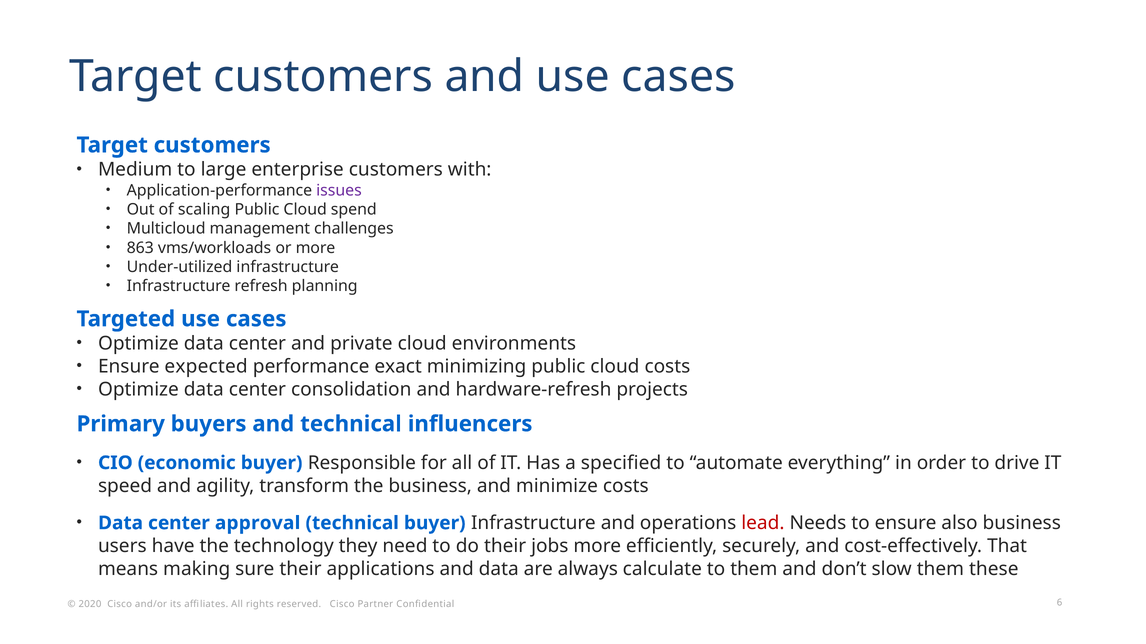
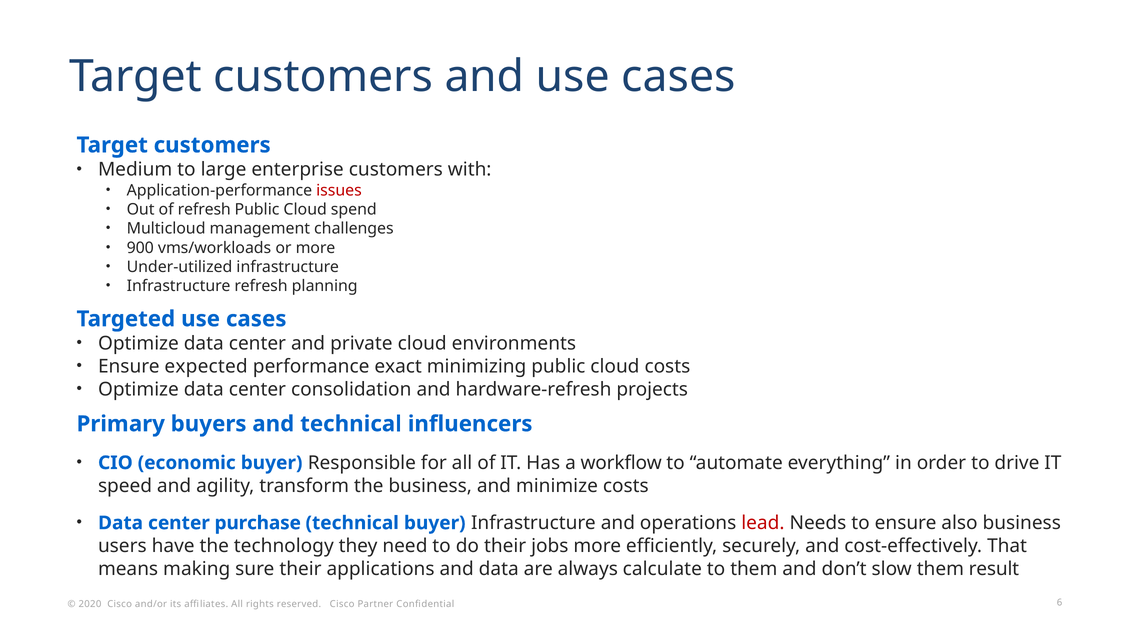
issues colour: purple -> red (339, 191)
of scaling: scaling -> refresh (204, 210)
863: 863 -> 900 (140, 248)
specified: specified -> workflow (621, 463)
approval: approval -> purchase (258, 523)
these: these -> result (994, 569)
